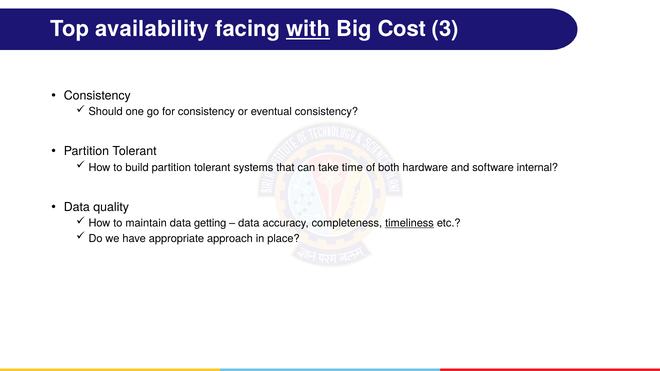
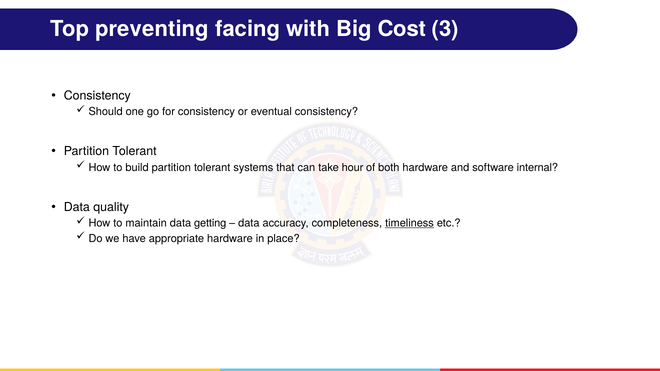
availability: availability -> preventing (152, 29)
with underline: present -> none (308, 29)
time: time -> hour (352, 168)
appropriate approach: approach -> hardware (230, 239)
